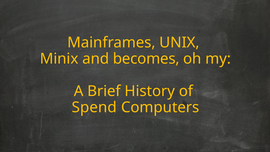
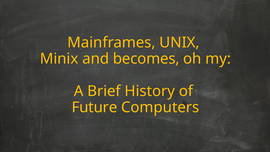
Spend: Spend -> Future (94, 107)
